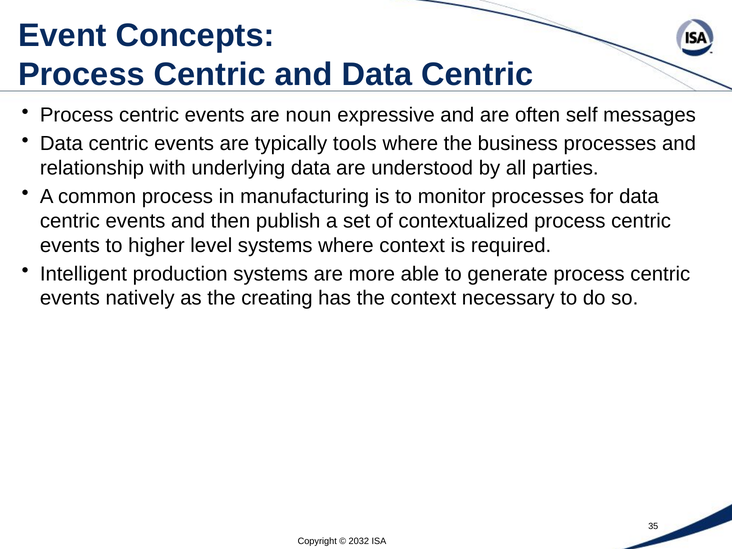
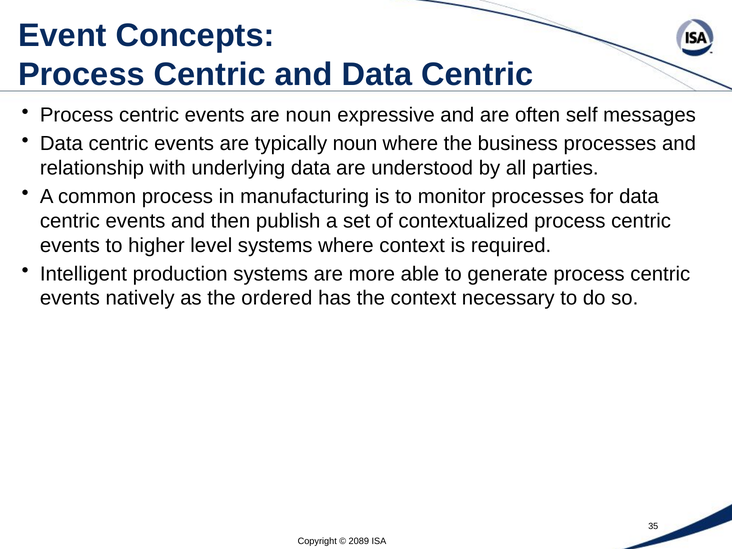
typically tools: tools -> noun (355, 144)
creating: creating -> ordered (277, 298)
2032: 2032 -> 2089 (359, 541)
